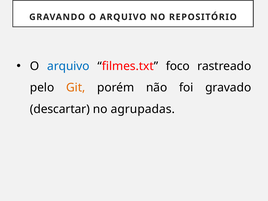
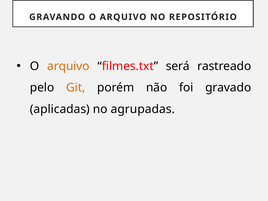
arquivo colour: blue -> orange (68, 66)
foco: foco -> será (178, 66)
descartar: descartar -> aplicadas (60, 109)
